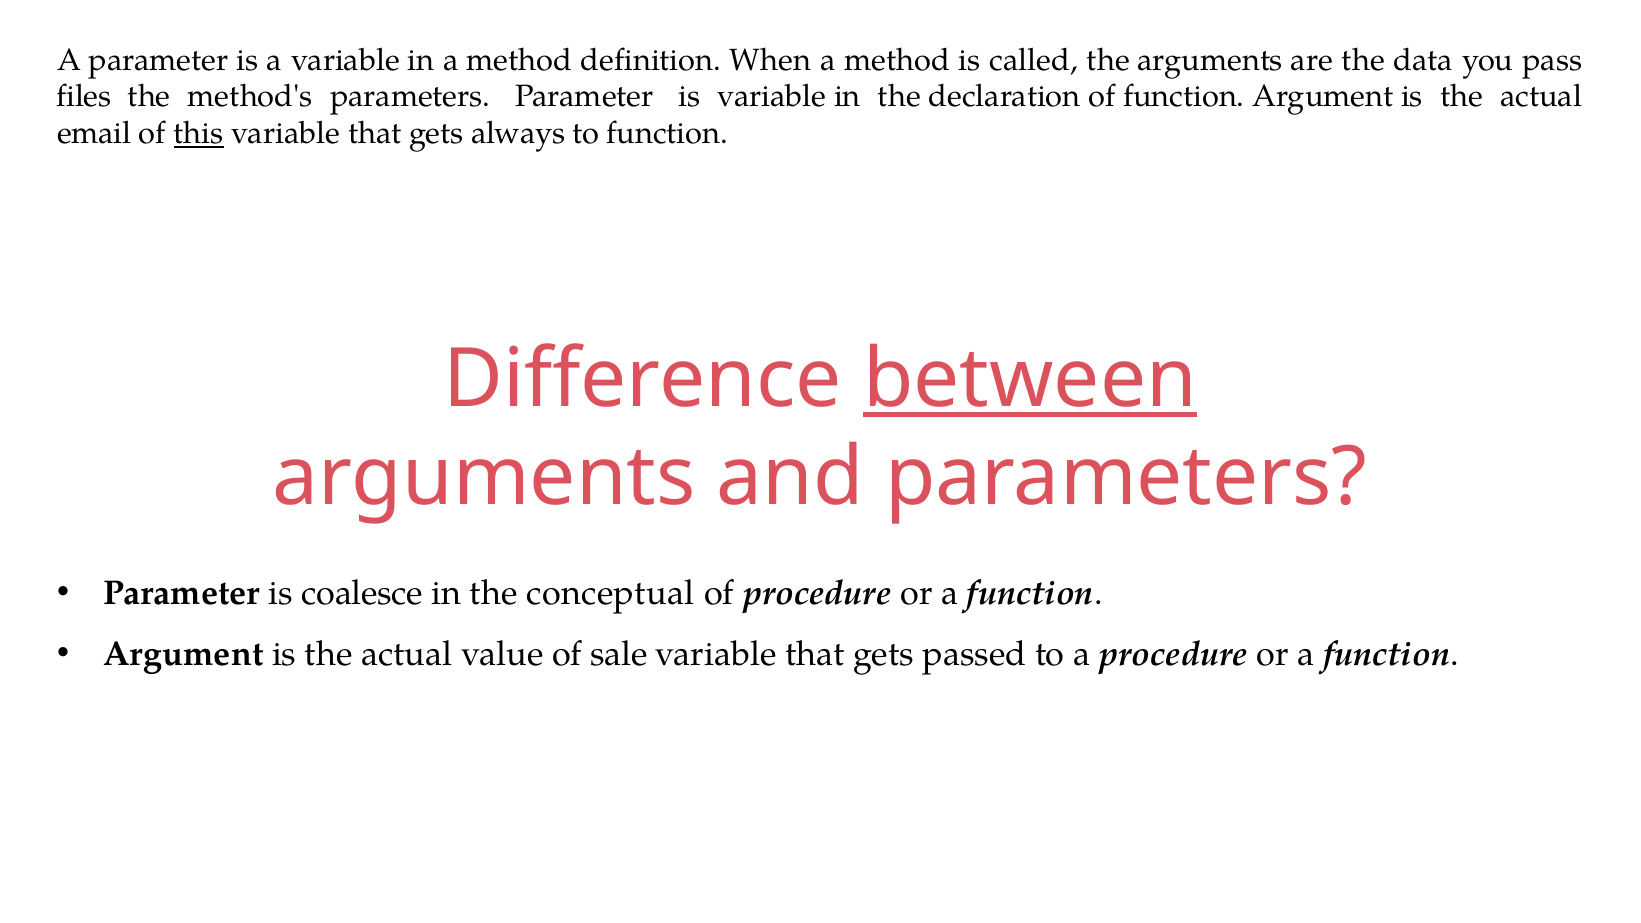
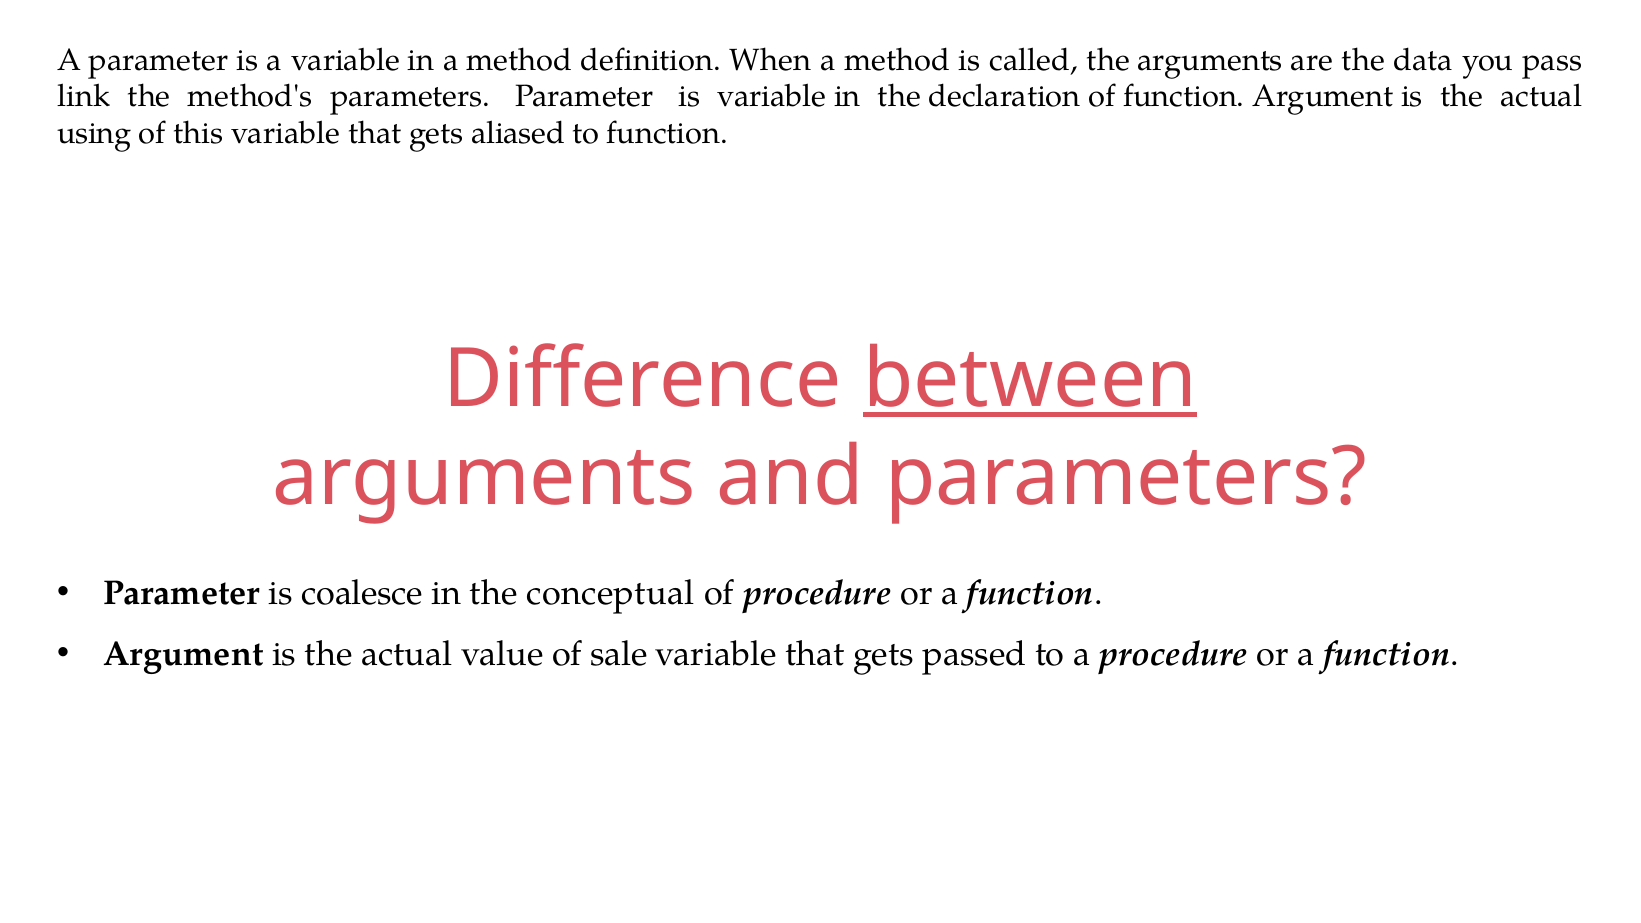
files: files -> link (84, 97)
email: email -> using (94, 134)
this underline: present -> none (199, 134)
always: always -> aliased (518, 134)
